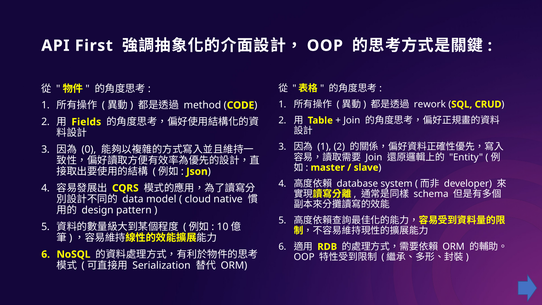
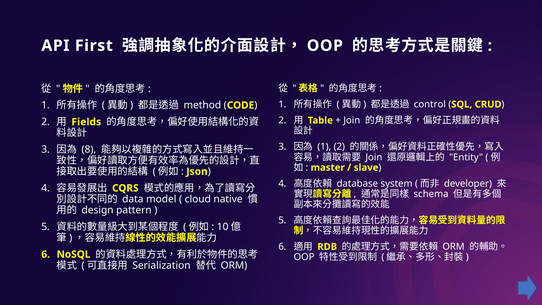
rework: rework -> control (430, 104)
0: 0 -> 8 (89, 149)
